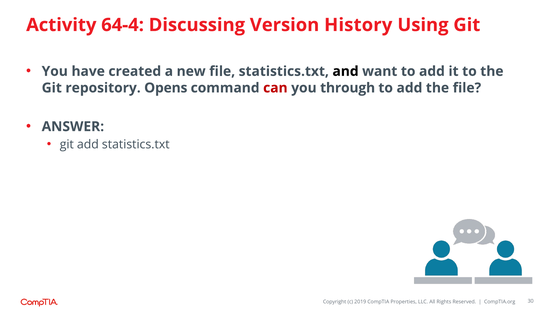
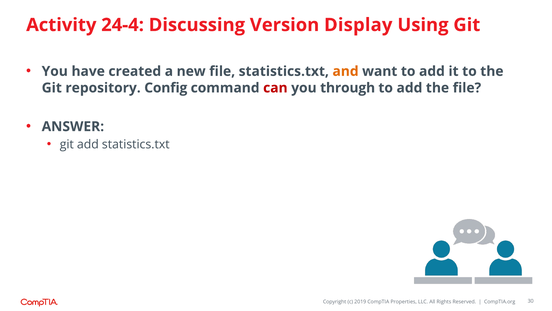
64-4: 64-4 -> 24-4 (123, 25)
History: History -> Display (358, 25)
and colour: black -> orange (346, 71)
Opens: Opens -> Config (166, 88)
